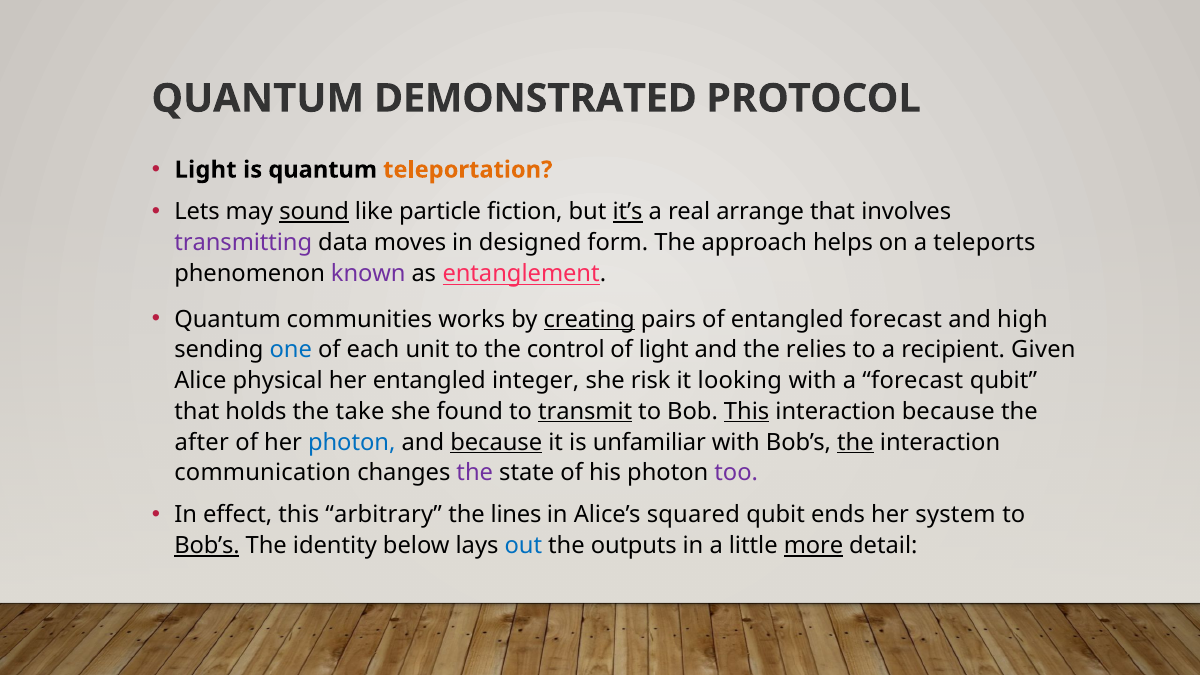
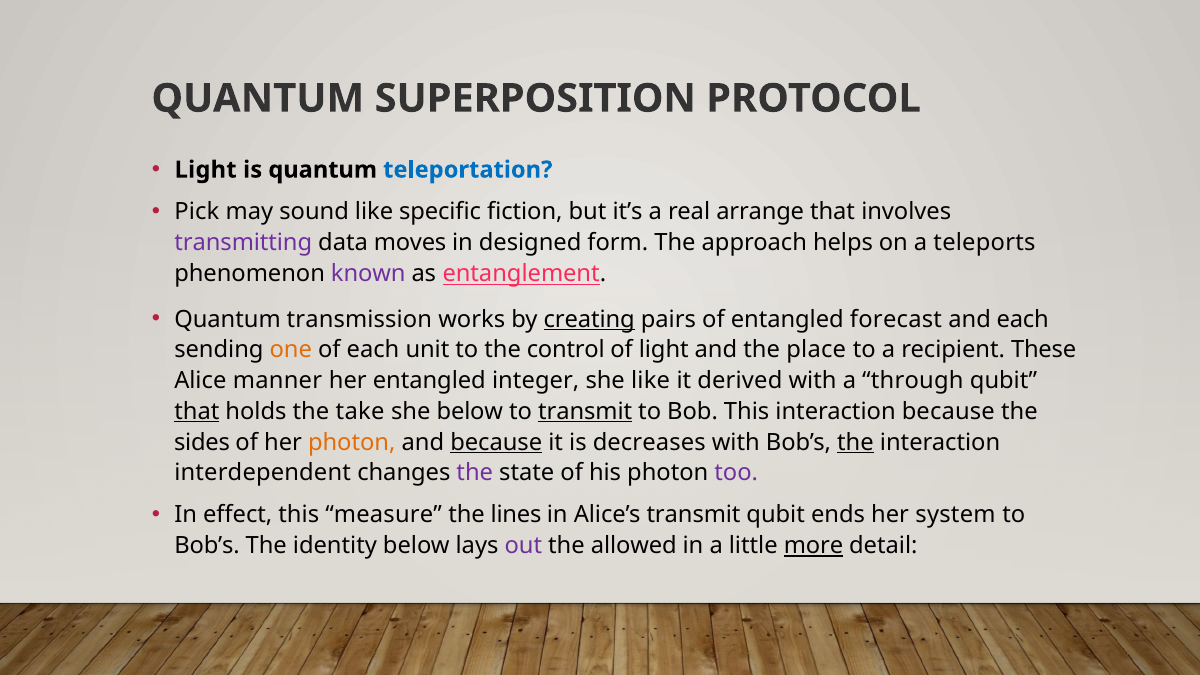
DEMONSTRATED: DEMONSTRATED -> SUPERPOSITION (535, 99)
teleportation colour: orange -> blue (468, 170)
Lets: Lets -> Pick (197, 212)
sound underline: present -> none (314, 212)
particle: particle -> specific (440, 212)
it’s underline: present -> none (628, 212)
communities: communities -> transmission (359, 319)
and high: high -> each (1023, 319)
one colour: blue -> orange (291, 350)
relies: relies -> place (816, 350)
Given: Given -> These (1044, 350)
physical: physical -> manner (278, 381)
she risk: risk -> like (651, 381)
looking: looking -> derived (740, 381)
a forecast: forecast -> through (913, 381)
that underline: none -> present (197, 412)
she found: found -> below (470, 412)
This underline: present -> none (747, 412)
after: after -> sides (202, 442)
photon colour: blue -> orange (352, 442)
unfamiliar: unfamiliar -> decreases (649, 442)
communication: communication -> interdependent (263, 473)
arbitrary: arbitrary -> measure (384, 515)
Alice’s squared: squared -> transmit (694, 515)
Bob’s underline: present -> none (207, 546)
out colour: blue -> purple (523, 546)
outputs: outputs -> allowed (634, 546)
